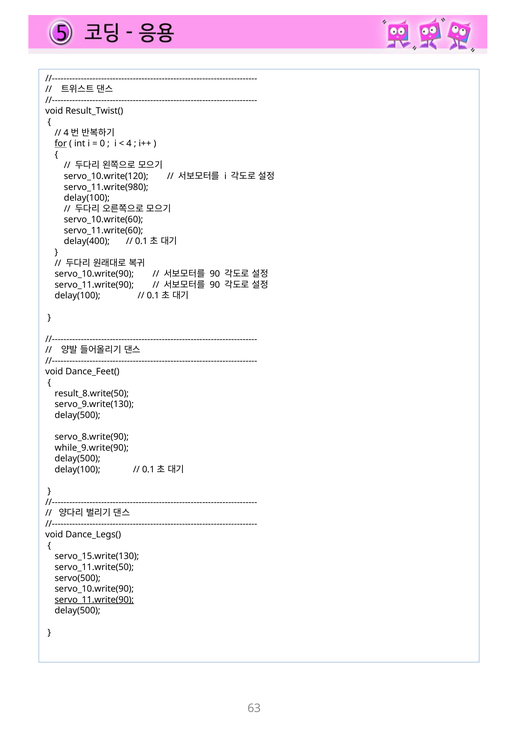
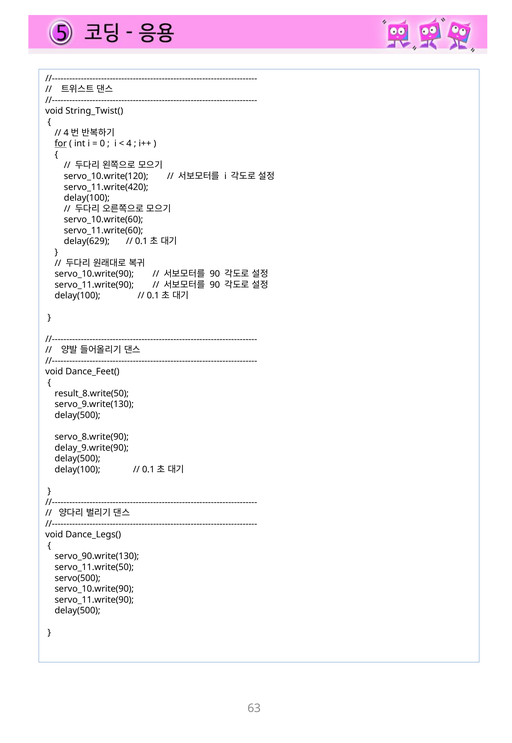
Result_Twist(: Result_Twist( -> String_Twist( (94, 111)
servo_11.write(980: servo_11.write(980 -> servo_11.write(420 (106, 187)
delay(400: delay(400 -> delay(629 (87, 241)
while_9.write(90: while_9.write(90 -> delay_9.write(90 (92, 447)
servo_15.write(130: servo_15.write(130 -> servo_90.write(130 (97, 556)
servo_11.write(90 underline: present -> none (94, 599)
